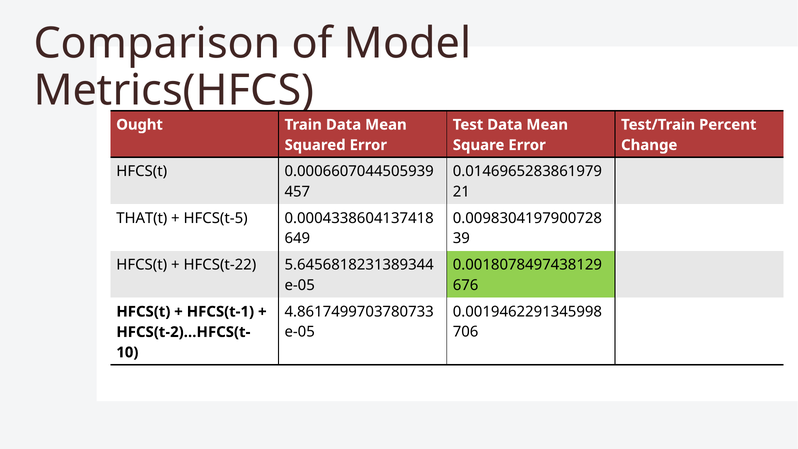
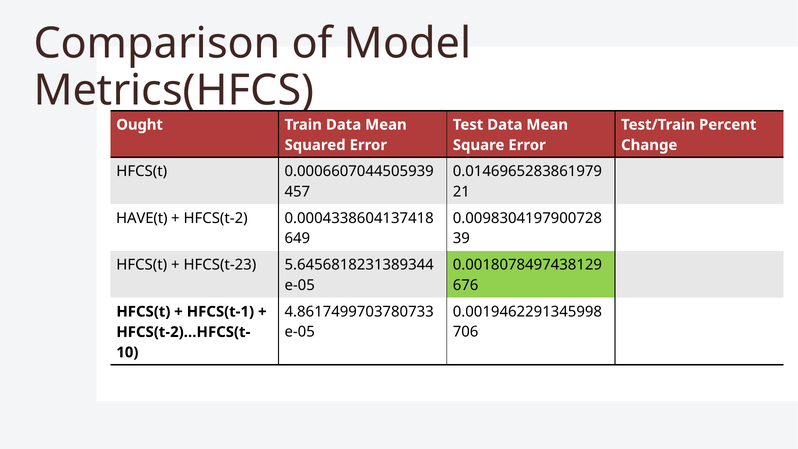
THAT(t: THAT(t -> HAVE(t (142, 218)
HFCS(t-5: HFCS(t-5 -> HFCS(t-2 (216, 218)
HFCS(t-22: HFCS(t-22 -> HFCS(t-23 (220, 265)
